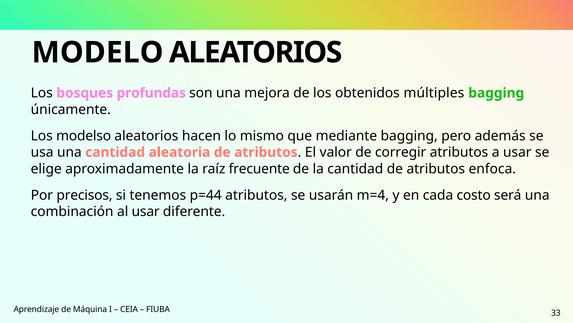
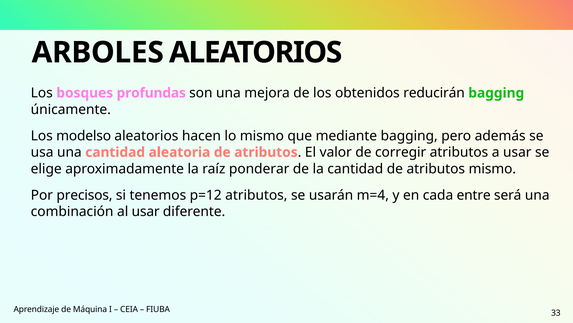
MODELO: MODELO -> ARBOLES (98, 52)
múltiples: múltiples -> reducirán (434, 93)
frecuente: frecuente -> ponderar (259, 168)
atributos enfoca: enfoca -> mismo (492, 168)
p=44: p=44 -> p=12 (206, 195)
costo: costo -> entre (474, 195)
